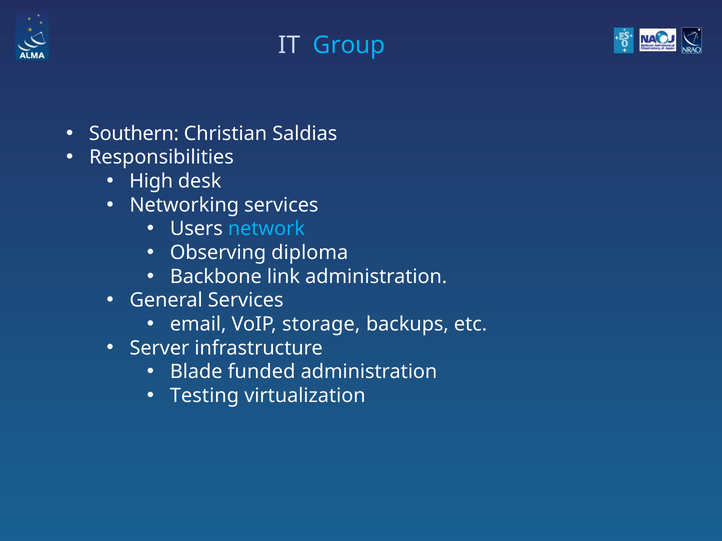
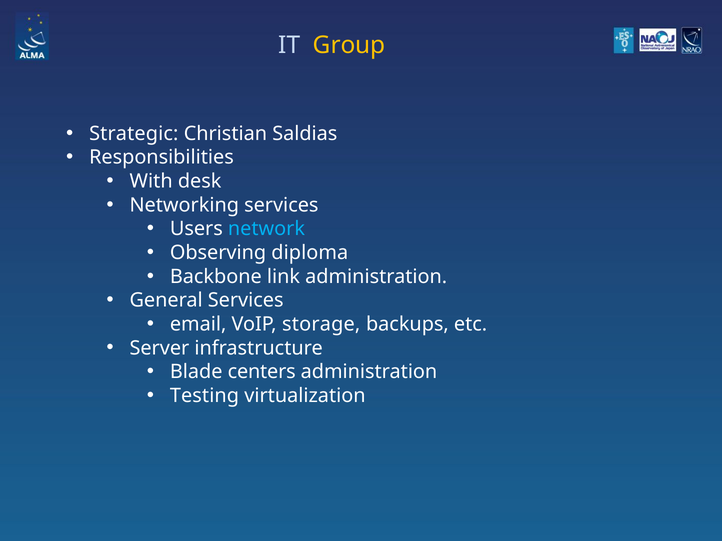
Group colour: light blue -> yellow (349, 45)
Southern: Southern -> Strategic (134, 134)
High: High -> With (151, 181)
funded: funded -> centers (262, 372)
